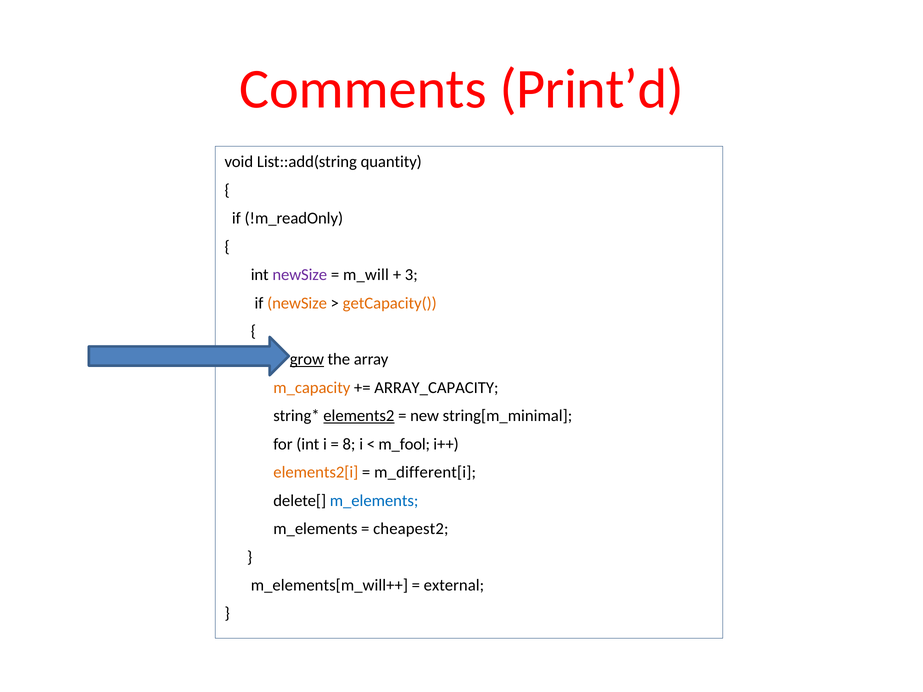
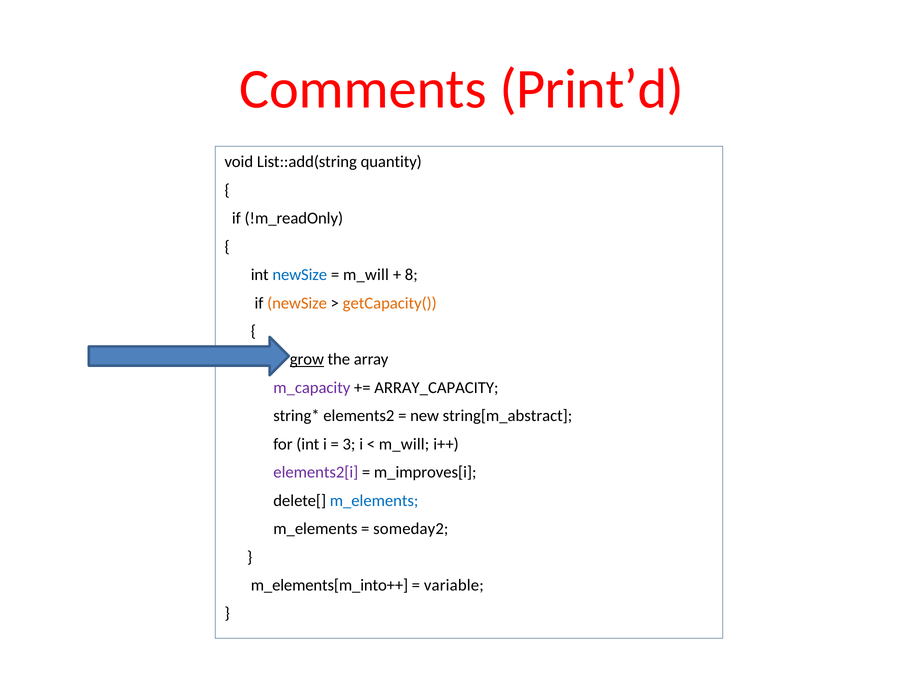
newSize colour: purple -> blue (300, 275)
3: 3 -> 8 (411, 275)
m_capacity colour: orange -> purple (312, 388)
elements2 underline: present -> none (359, 416)
string[m_minimal: string[m_minimal -> string[m_abstract (507, 416)
8: 8 -> 3 (349, 444)
m_fool: m_fool -> m_will (404, 444)
elements2[i colour: orange -> purple (316, 473)
m_different[i: m_different[i -> m_improves[i (425, 473)
cheapest2: cheapest2 -> someday2 (411, 529)
m_elements[m_will++: m_elements[m_will++ -> m_elements[m_into++ (329, 585)
external: external -> variable (454, 585)
